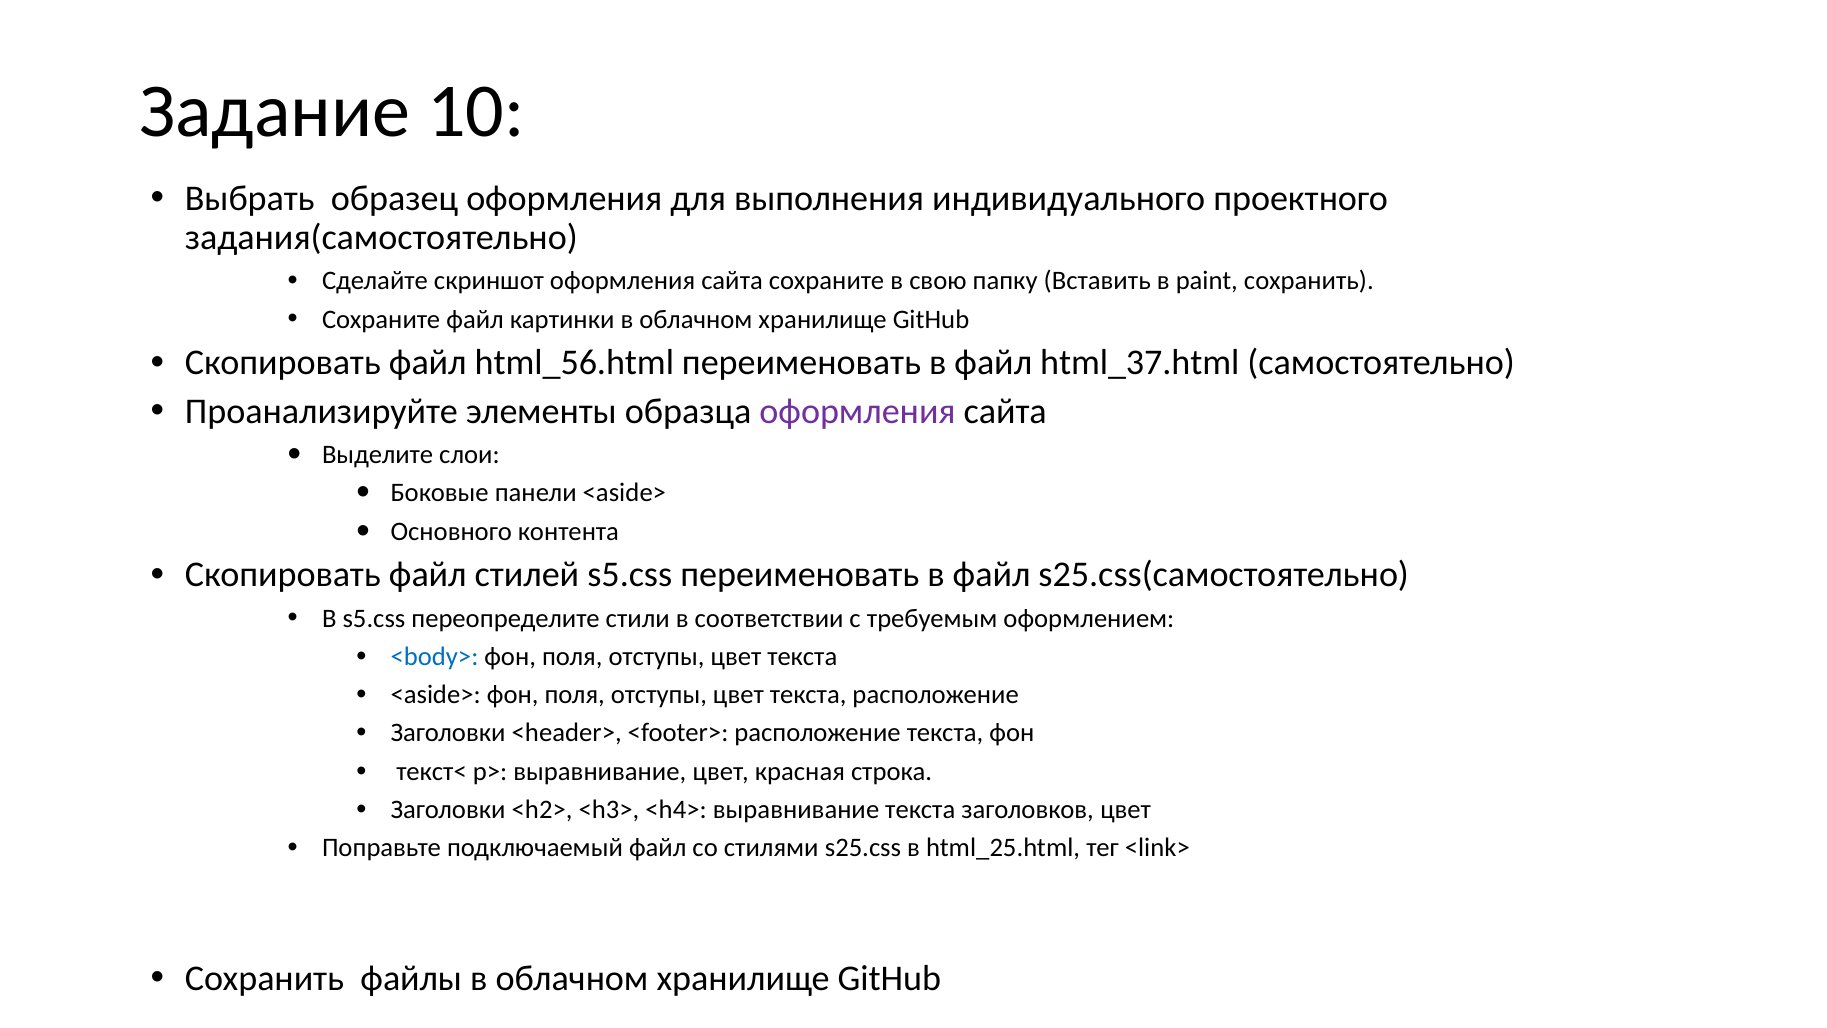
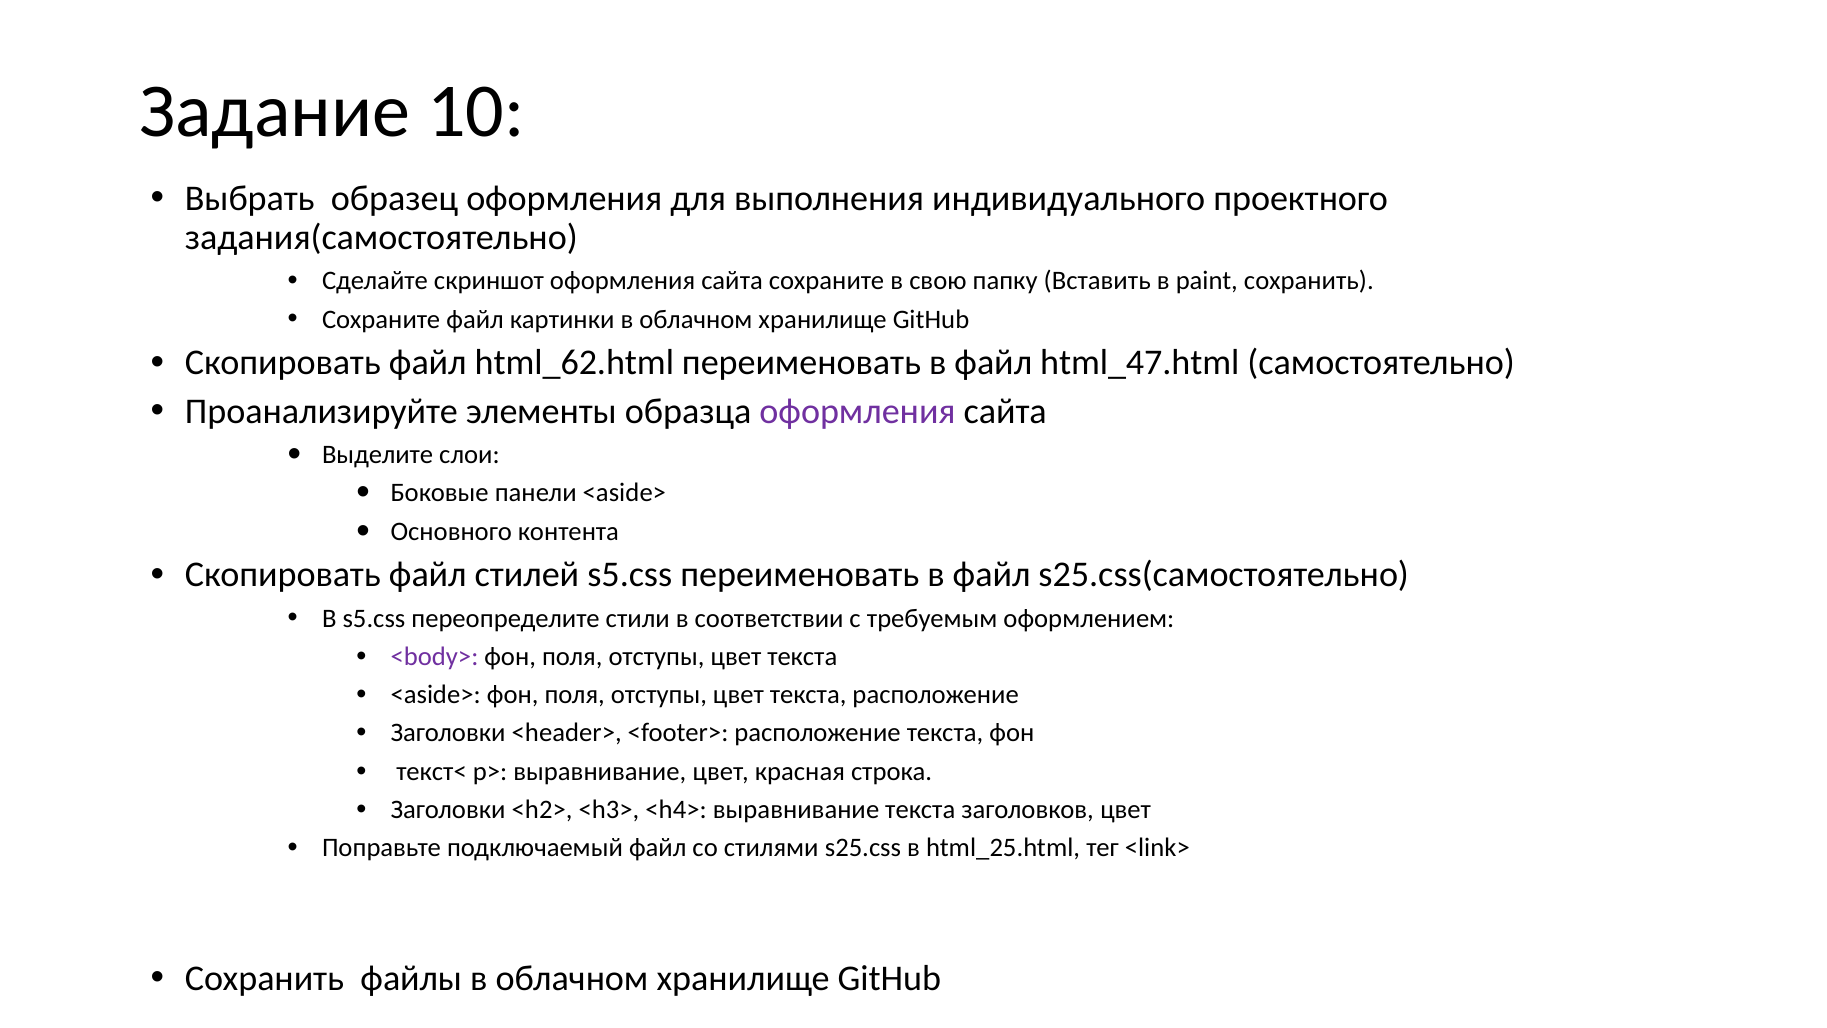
html_56.html: html_56.html -> html_62.html (574, 363)
html_37.html: html_37.html -> html_47.html (1140, 363)
<body> colour: blue -> purple (434, 656)
